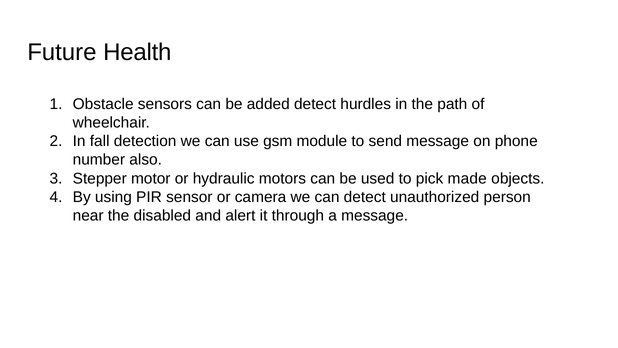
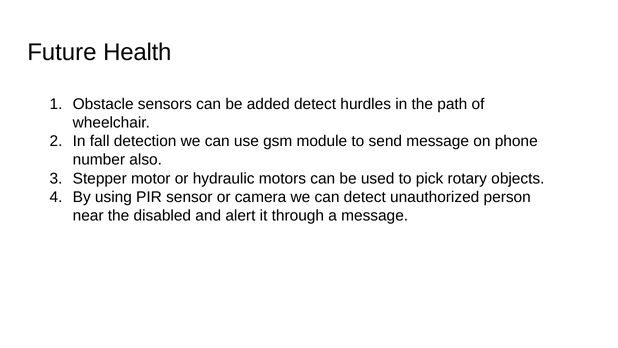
made: made -> rotary (467, 178)
